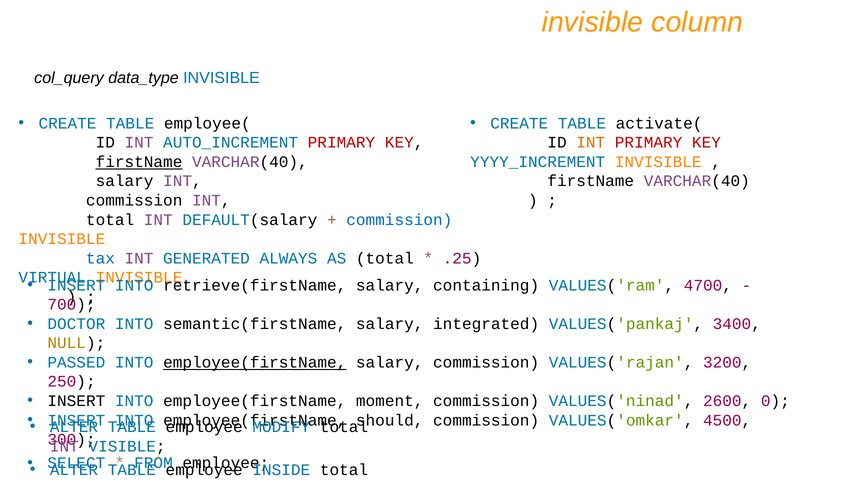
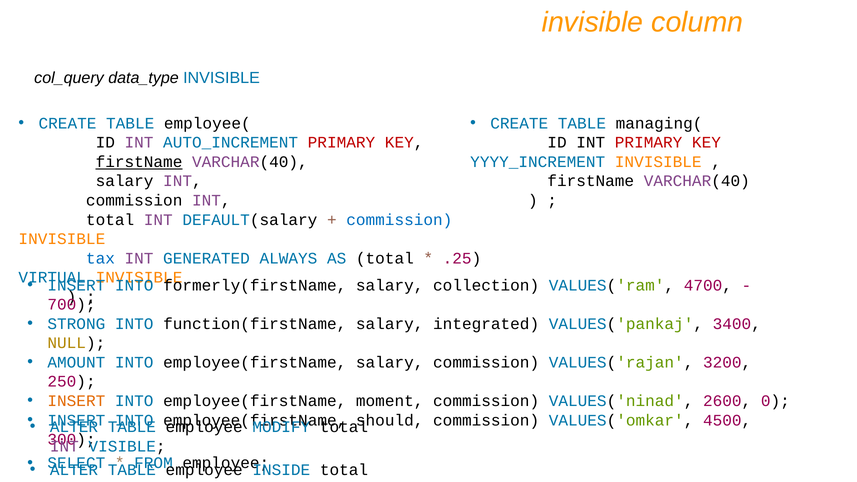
activate(: activate( -> managing( (659, 123)
INT colour: orange -> black (591, 143)
retrieve(firstName: retrieve(firstName -> formerly(firstName (255, 285)
containing: containing -> collection (486, 285)
DOCTOR: DOCTOR -> STRONG (76, 324)
semantic(firstName: semantic(firstName -> function(firstName (255, 324)
PASSED: PASSED -> AMOUNT (76, 362)
employee(firstName underline: present -> none (255, 362)
INSERT colour: black -> orange (76, 401)
